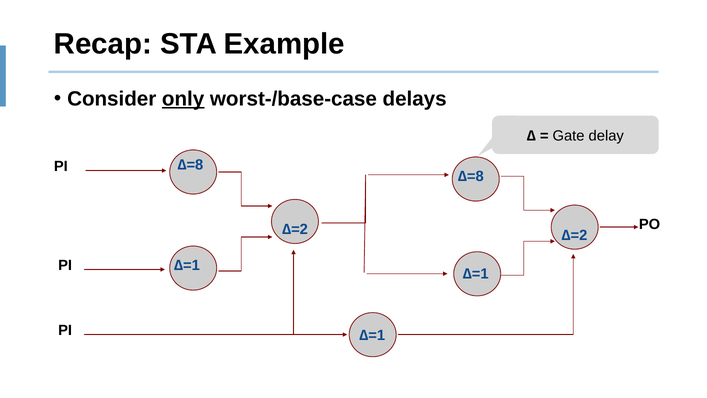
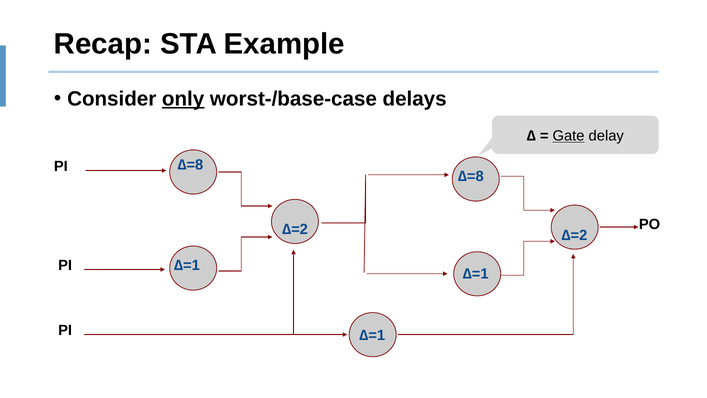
Gate underline: none -> present (569, 136)
